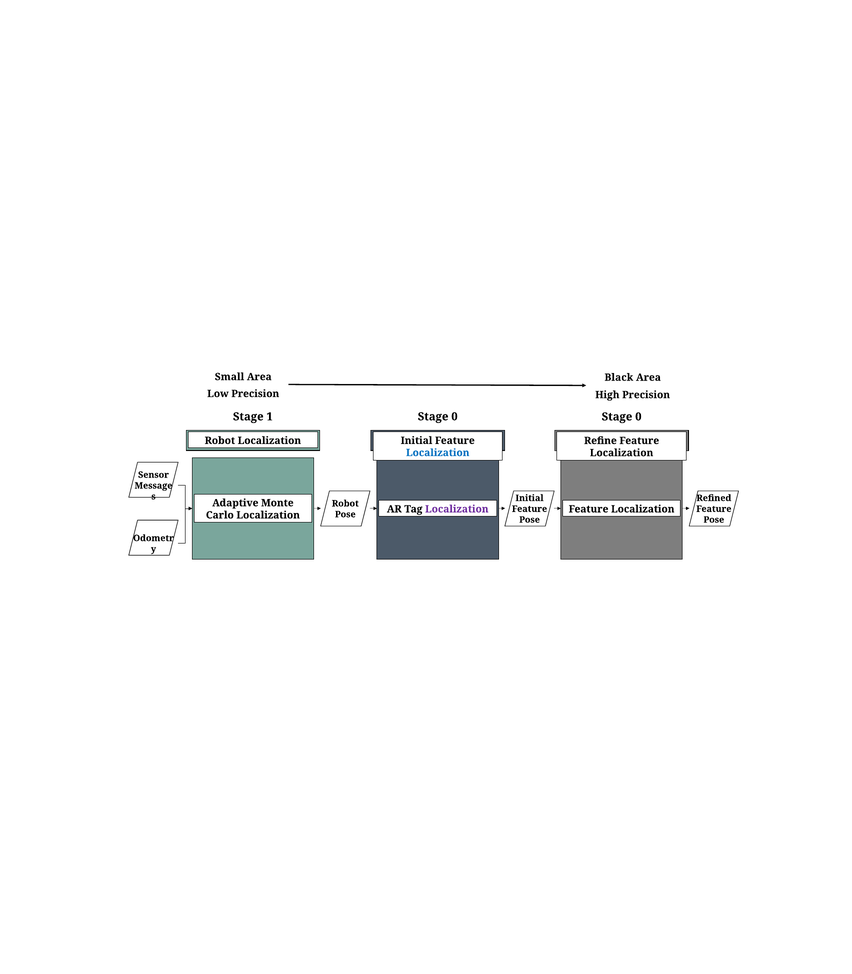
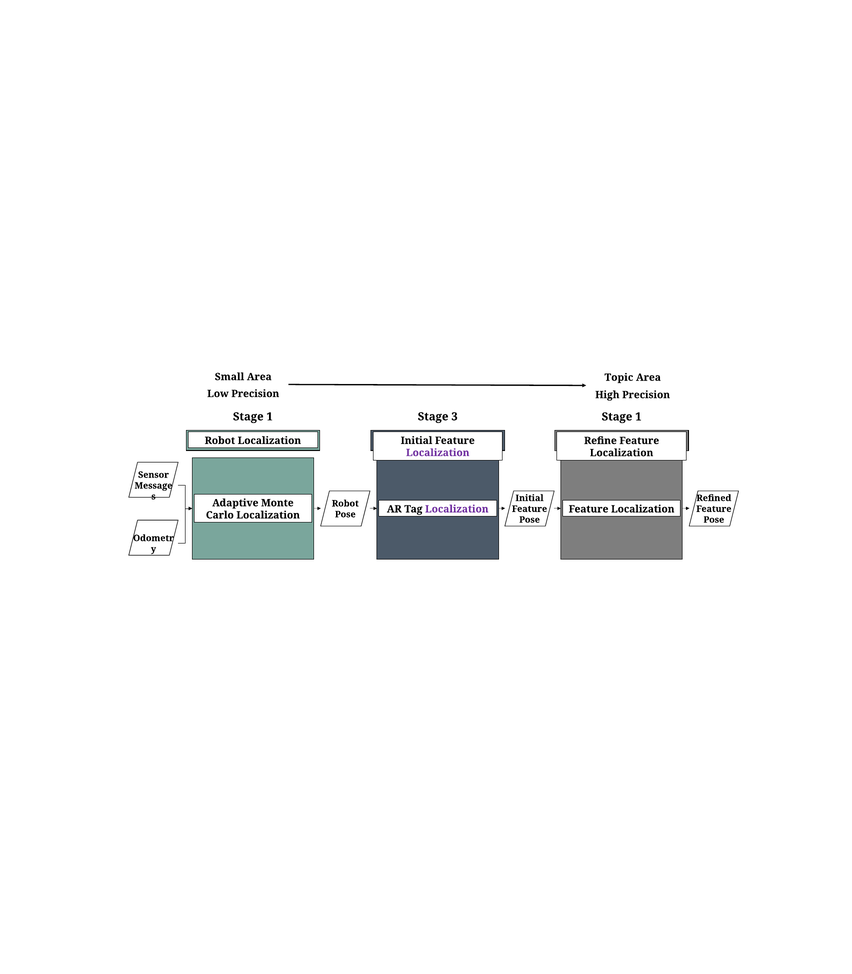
Black: Black -> Topic (619, 377)
0: 0 -> 3 (454, 416)
0: 0 -> 1 (638, 417)
Localization colour: blue -> purple (438, 453)
